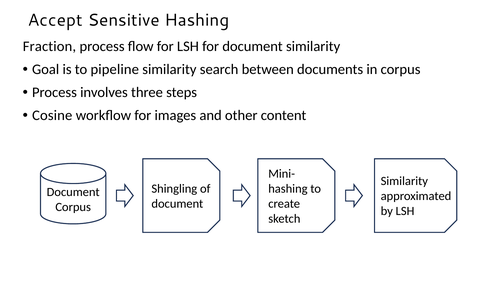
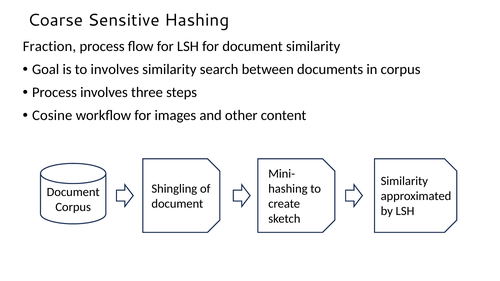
Accept: Accept -> Coarse (55, 20)
to pipeline: pipeline -> involves (115, 69)
